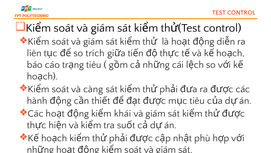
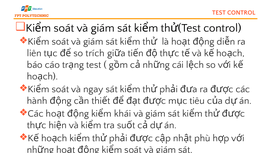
tiêu: tiêu -> test (94, 64)
càng: càng -> ngay (93, 89)
